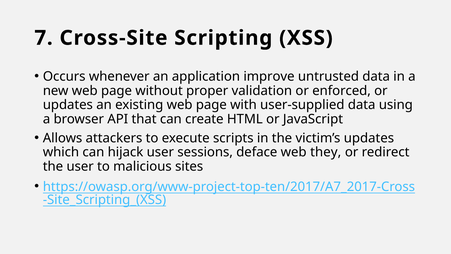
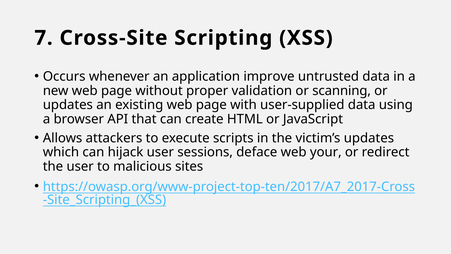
enforced: enforced -> scanning (342, 91)
they: they -> your (326, 152)
